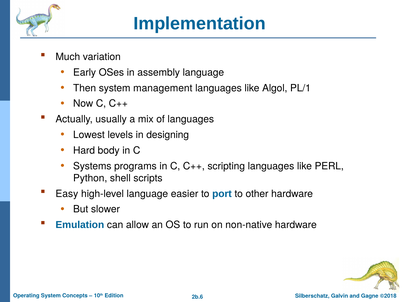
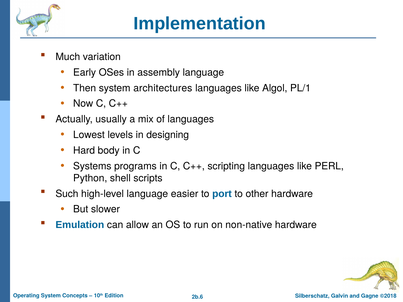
management: management -> architectures (163, 88)
Easy: Easy -> Such (67, 194)
